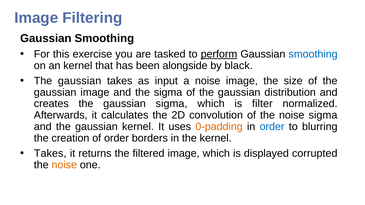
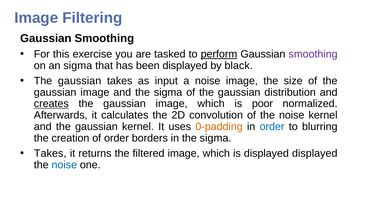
smoothing colour: blue -> purple (313, 54)
an kernel: kernel -> sigma (78, 66)
been alongside: alongside -> displayed (185, 66)
creates underline: none -> present (51, 104)
sigma: sigma -> image (172, 104)
filter: filter -> poor (262, 104)
noise sigma: sigma -> kernel (323, 115)
in the kernel: kernel -> sigma (216, 138)
displayed corrupted: corrupted -> displayed (315, 154)
noise colour: orange -> blue (64, 165)
